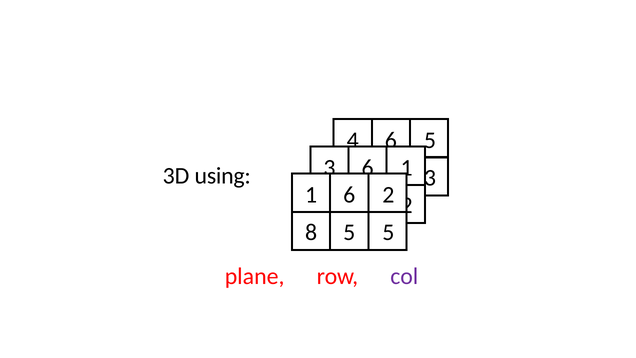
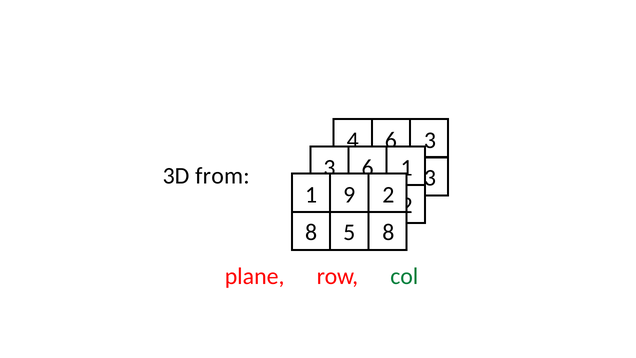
5: 5 -> 3 (430, 140)
using: using -> from (222, 176)
1 6: 6 -> 9 (349, 195)
5 5: 5 -> 8 (388, 232)
col colour: purple -> green (404, 276)
